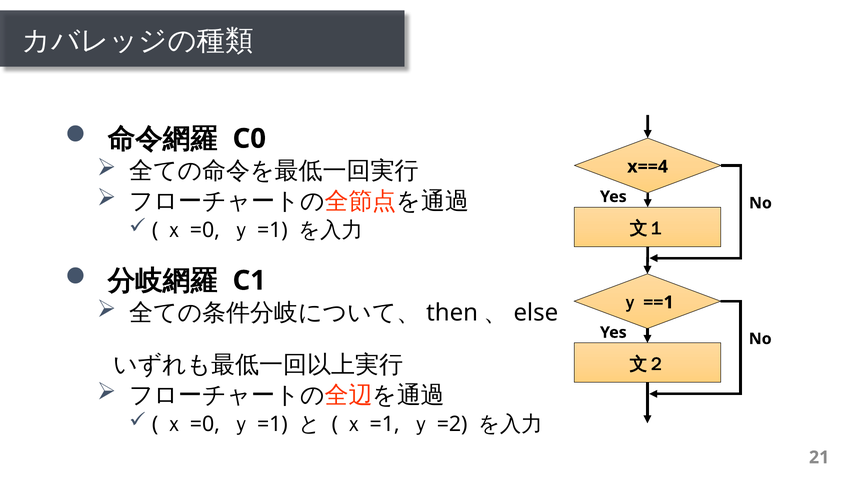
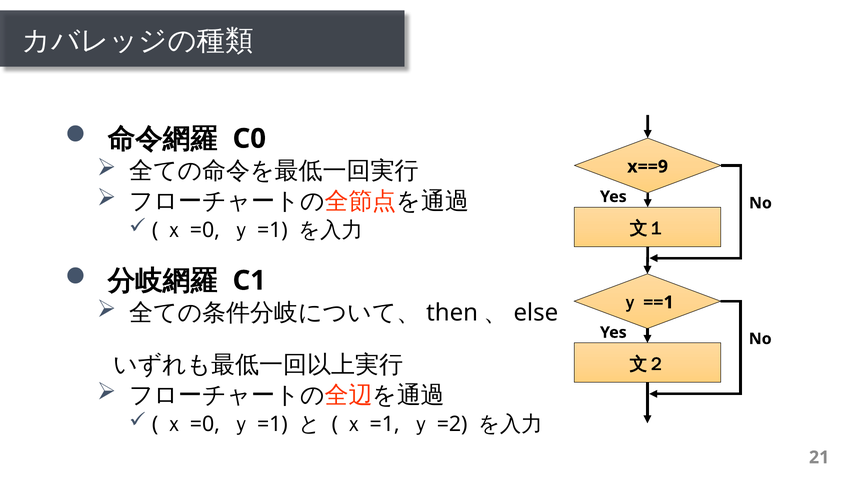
x==4: x==4 -> x==9 (648, 167)
